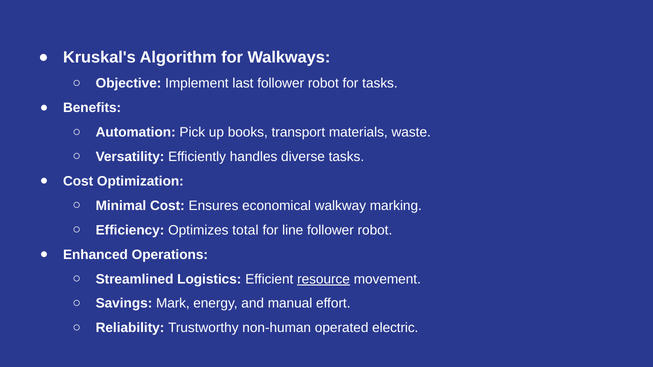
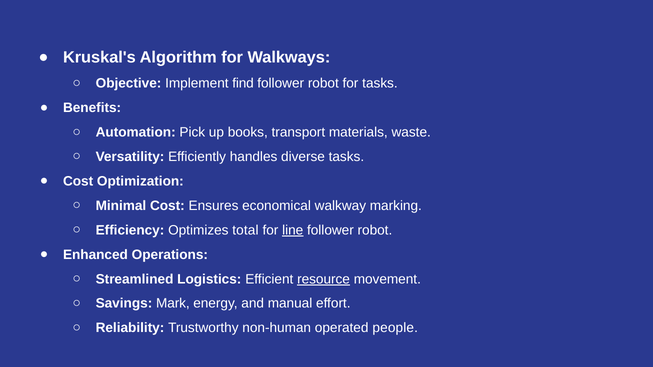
last: last -> find (243, 83)
line underline: none -> present (293, 230)
electric: electric -> people (395, 328)
